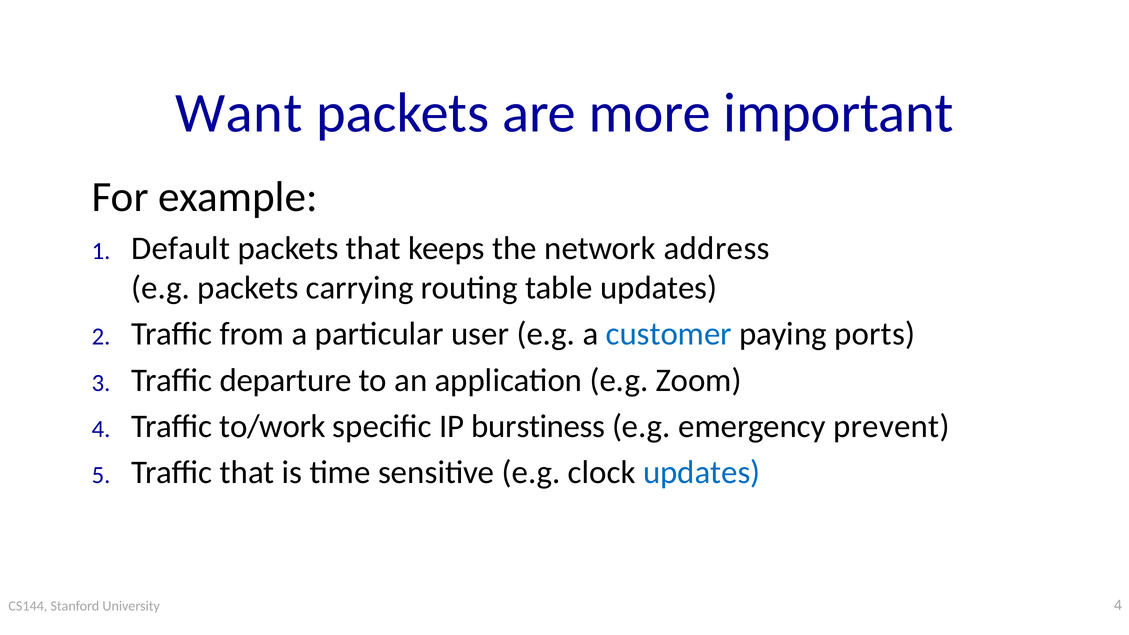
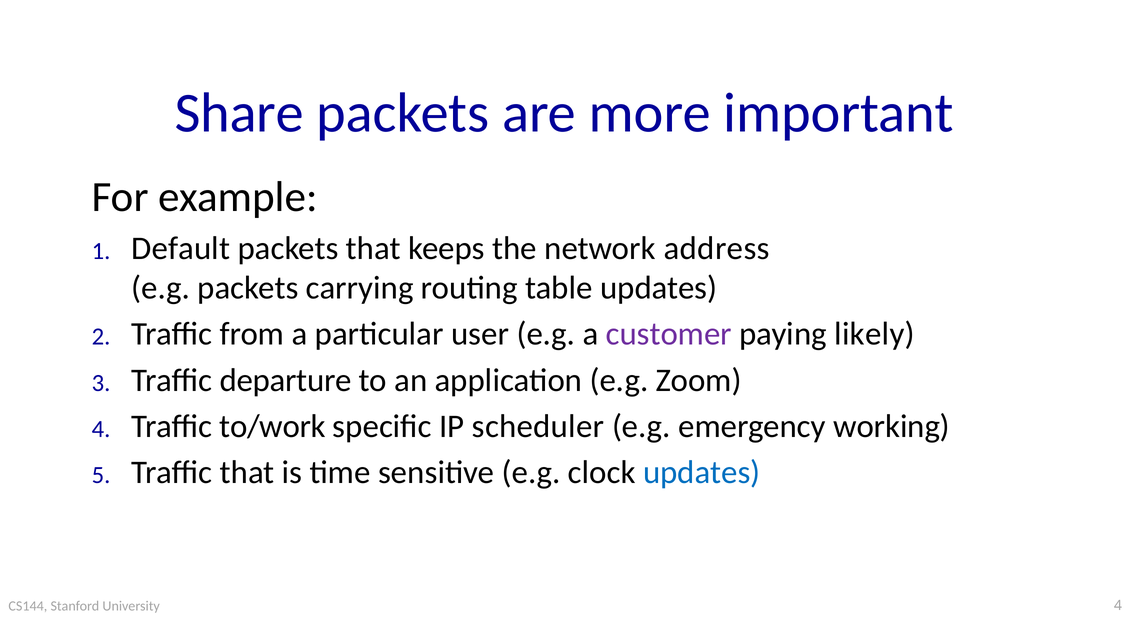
Want: Want -> Share (239, 113)
customer colour: blue -> purple (669, 334)
ports: ports -> likely (875, 334)
burstiness: burstiness -> scheduler (538, 426)
prevent: prevent -> working (892, 426)
